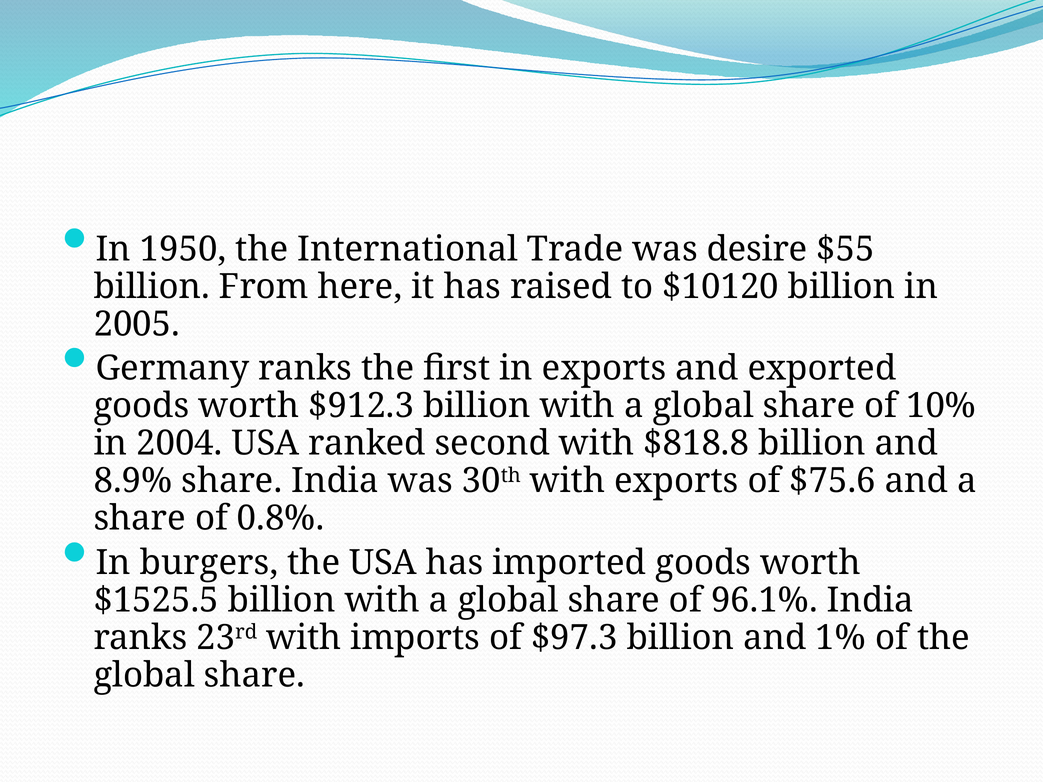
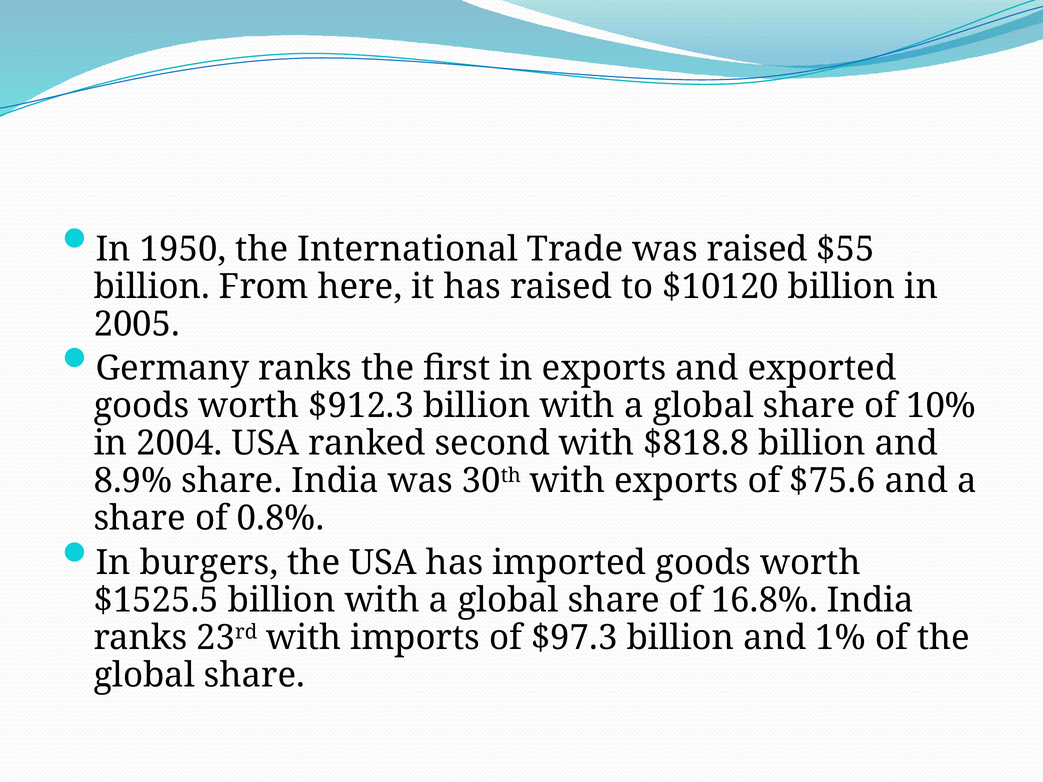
was desire: desire -> raised (757, 249)
96.1%: 96.1% -> 16.8% (764, 600)
